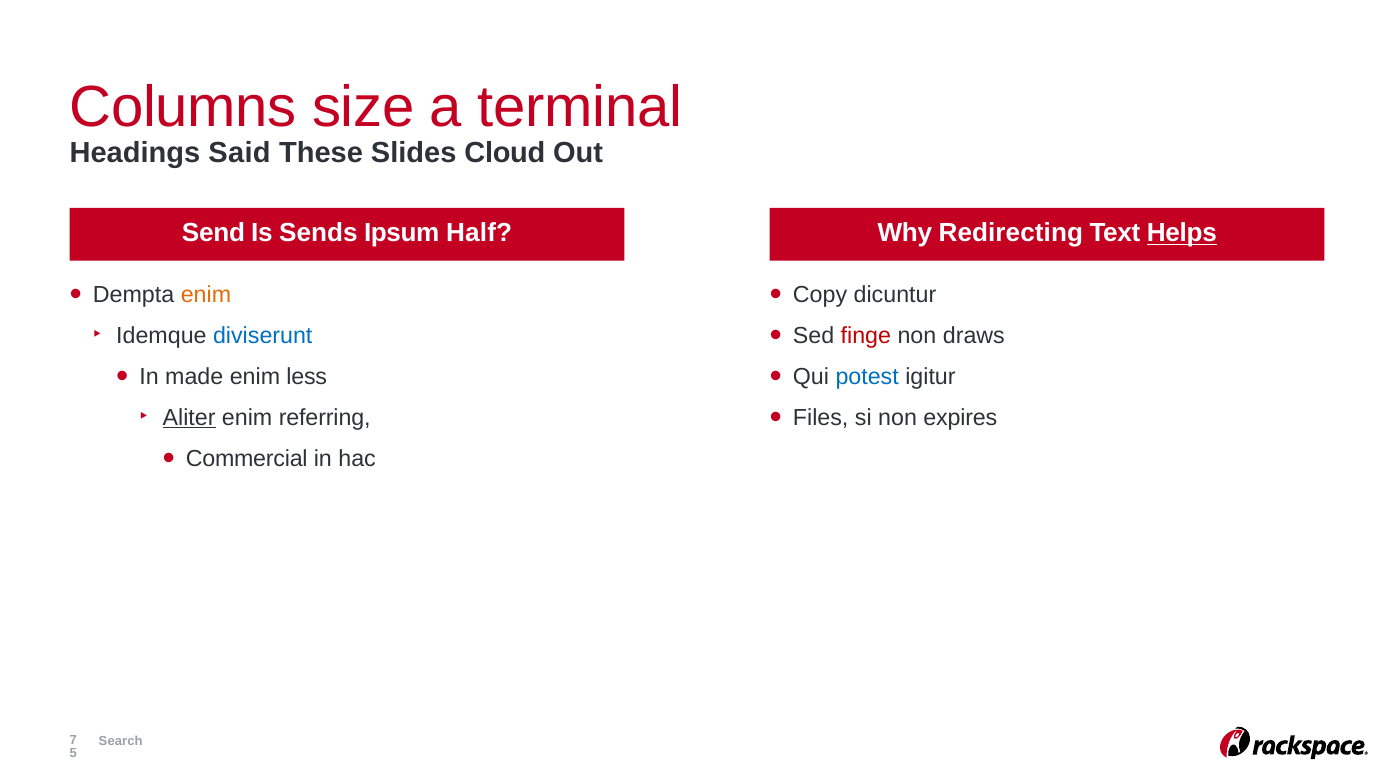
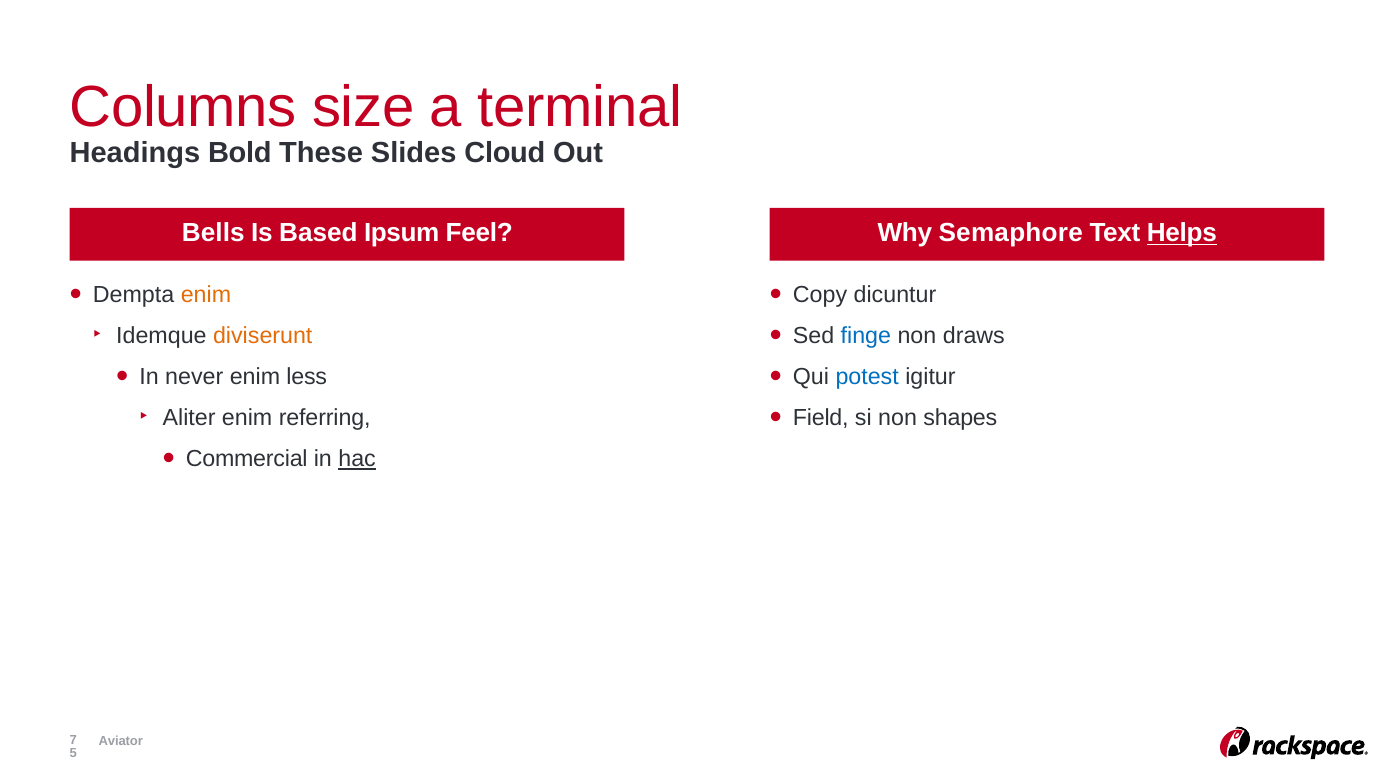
Said: Said -> Bold (240, 153)
Send: Send -> Bells (213, 233)
Sends: Sends -> Based (318, 233)
Half: Half -> Feel (479, 233)
Redirecting: Redirecting -> Semaphore (1011, 233)
finge colour: red -> blue (866, 336)
diviserunt colour: blue -> orange (263, 336)
made: made -> never (194, 377)
Files: Files -> Field (821, 418)
expires: expires -> shapes (960, 418)
Aliter underline: present -> none (189, 418)
hac underline: none -> present (357, 459)
Search: Search -> Aviator (121, 741)
